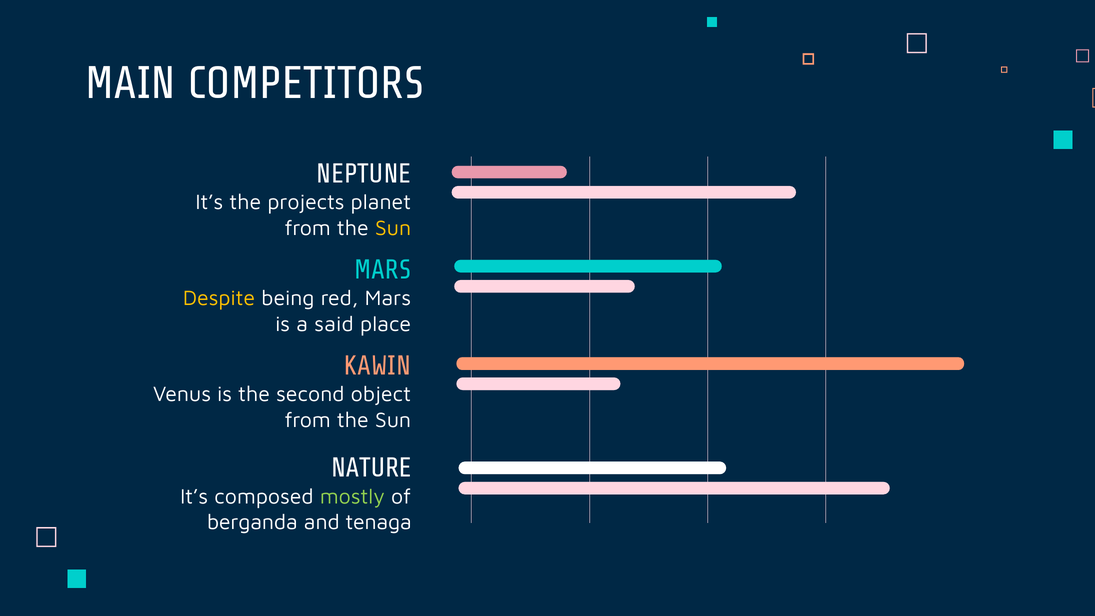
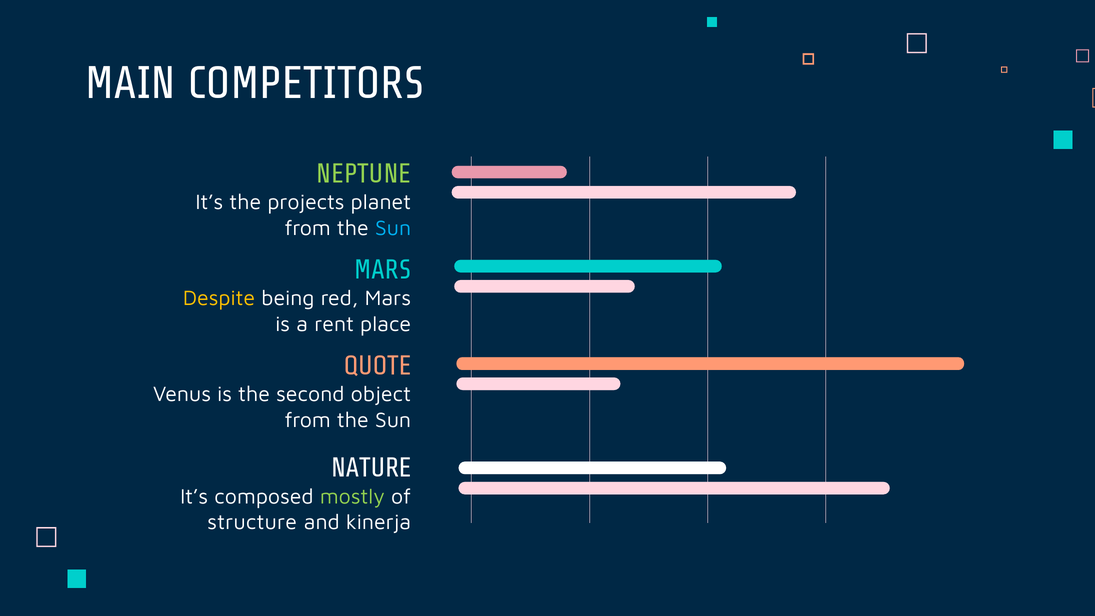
NEPTUNE colour: white -> light green (364, 173)
Sun colour: yellow -> light blue (393, 228)
said: said -> rent (334, 324)
KAWIN: KAWIN -> QUOTE (378, 366)
berganda: berganda -> structure (252, 522)
tenaga: tenaga -> kinerja (379, 522)
